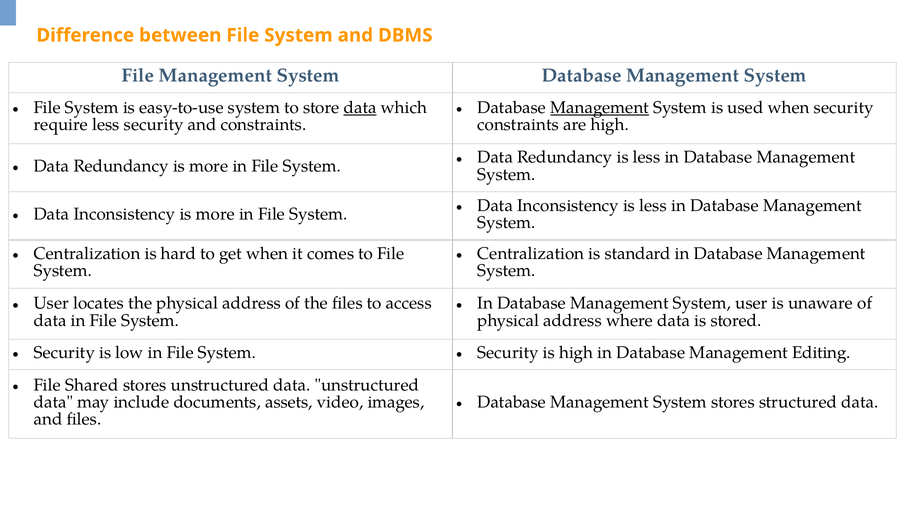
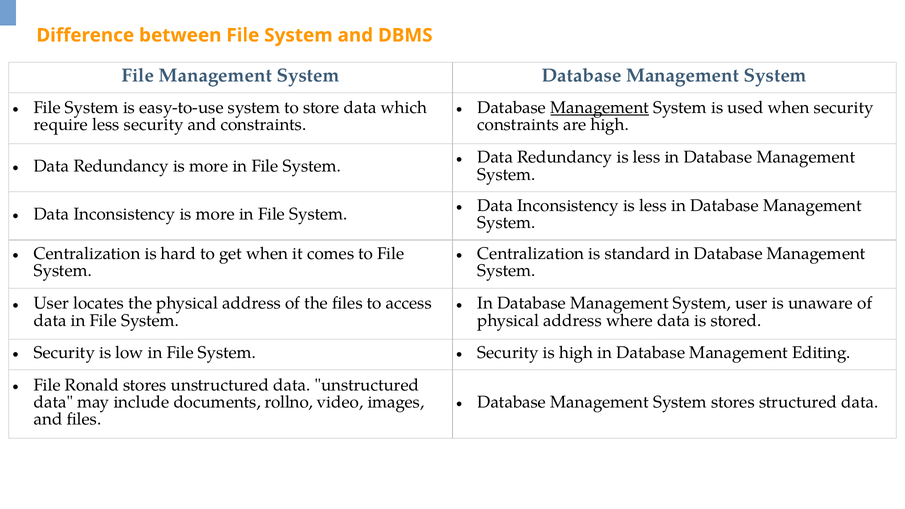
data underline: present -> none (360, 108)
Shared: Shared -> Ronald (92, 385)
assets: assets -> rollno (289, 402)
